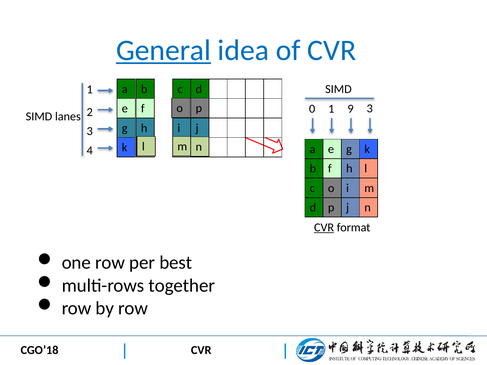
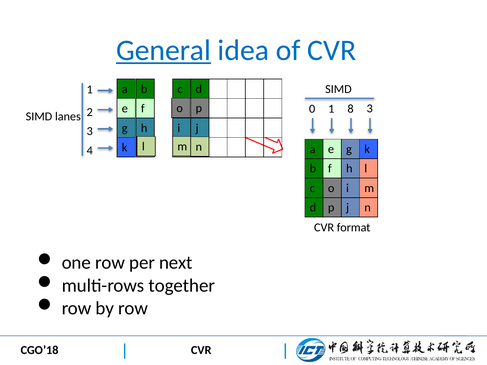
9: 9 -> 8 (350, 109)
CVR underline: present -> none (324, 228)
best: best -> next (176, 263)
